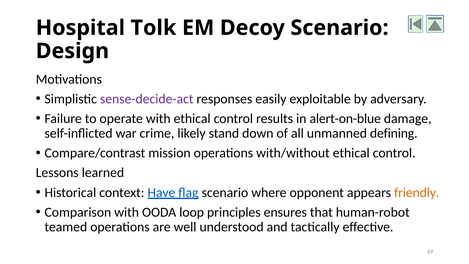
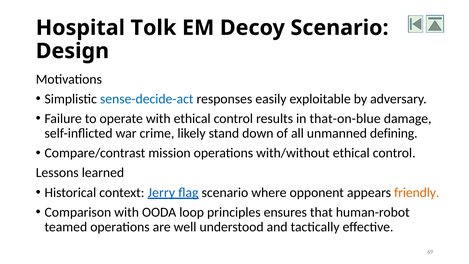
sense-decide-act colour: purple -> blue (147, 99)
alert-on-blue: alert-on-blue -> that-on-blue (345, 119)
Have: Have -> Jerry (161, 192)
